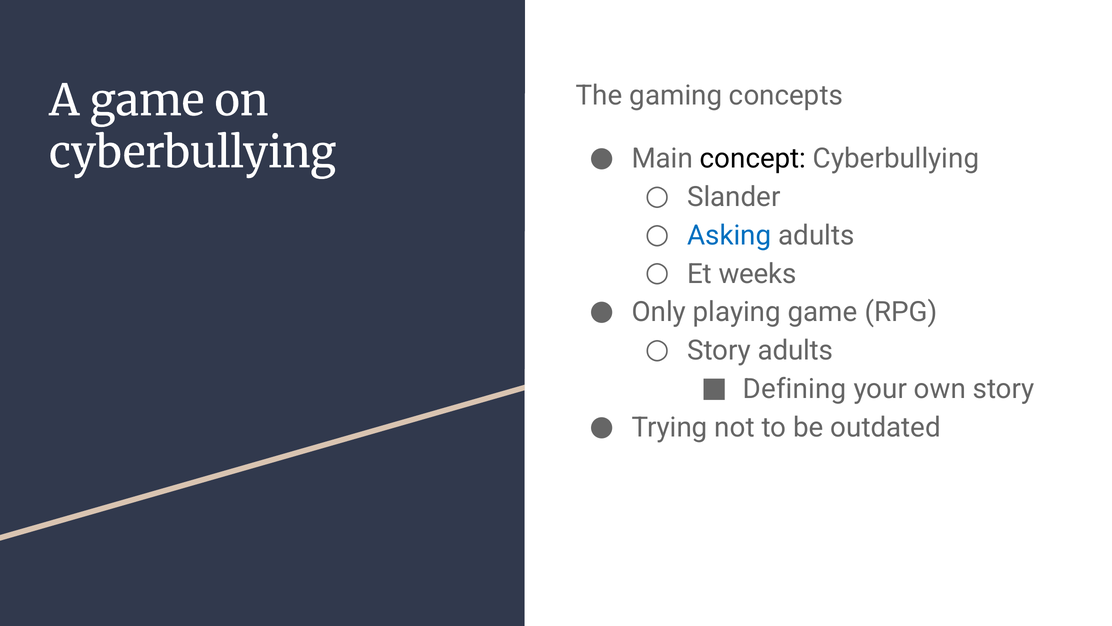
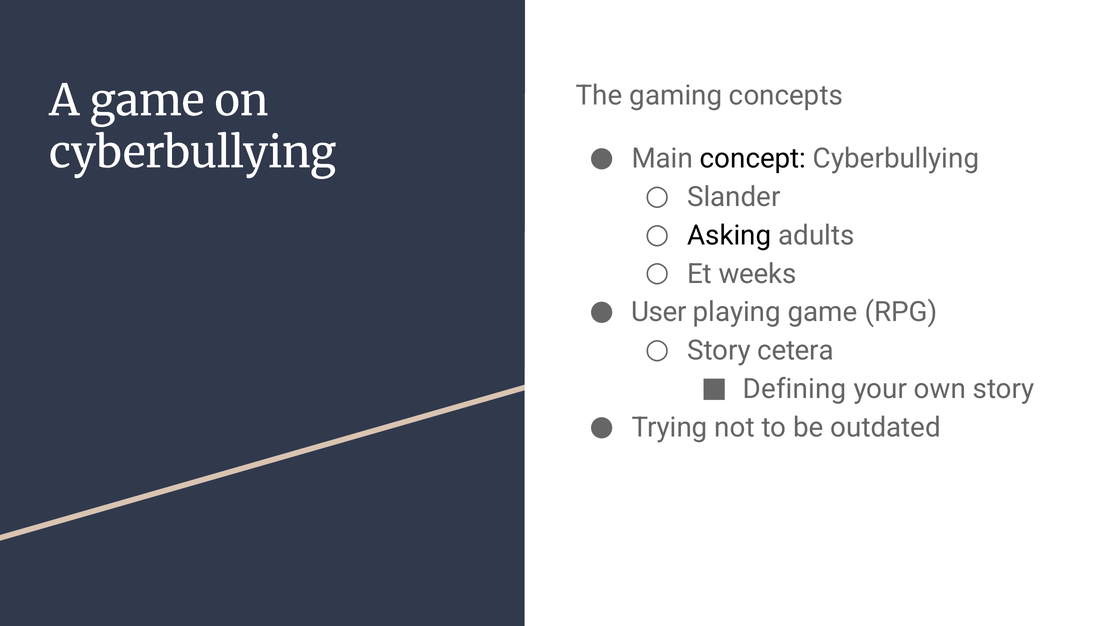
Asking colour: blue -> black (729, 235)
Only: Only -> User (659, 312)
Story adults: adults -> cetera (796, 350)
